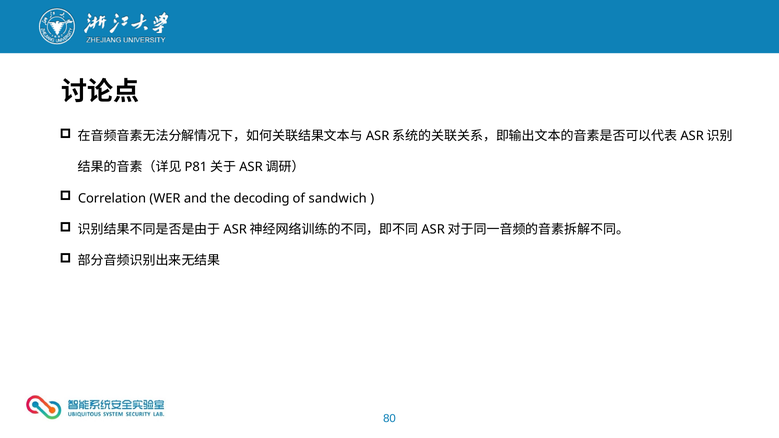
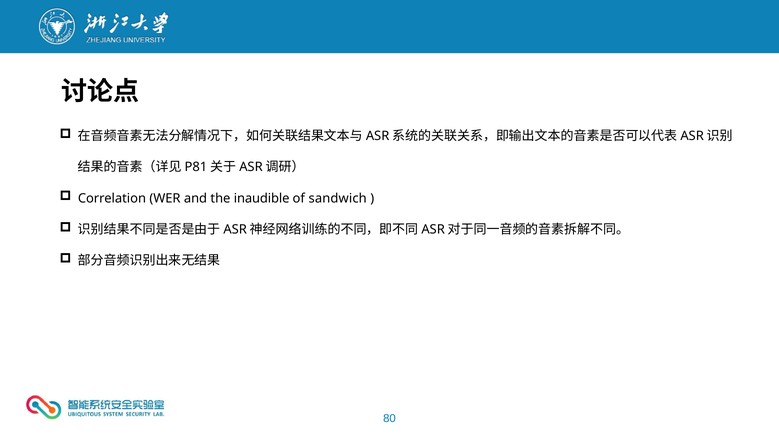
decoding: decoding -> inaudible (262, 198)
